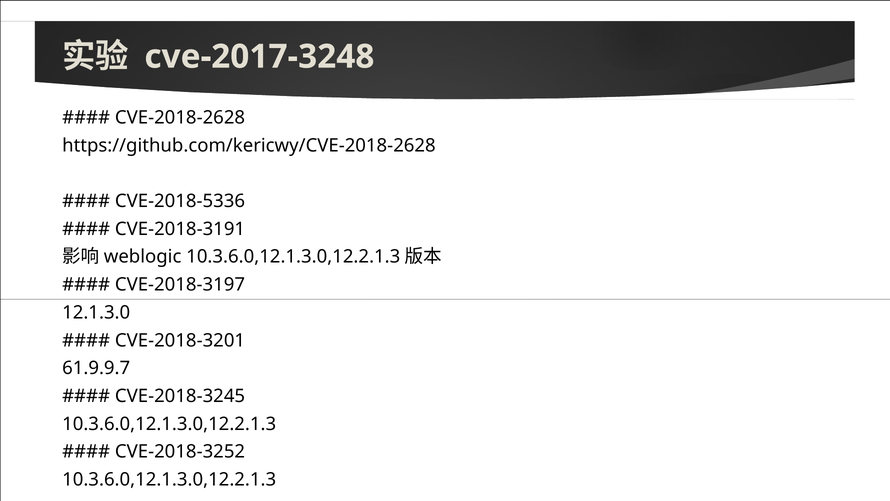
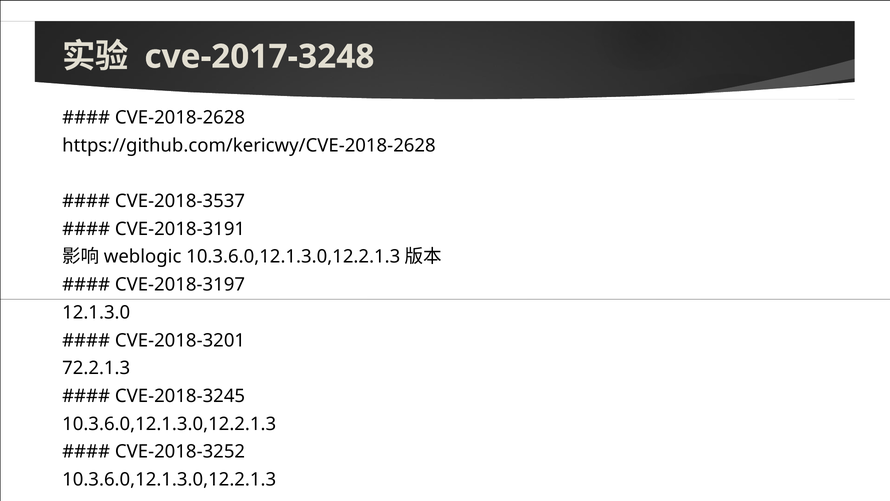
CVE-2018-5336: CVE-2018-5336 -> CVE-2018-3537 (180, 201)
61.9.9.7: 61.9.9.7 -> 72.2.1.3 (96, 368)
